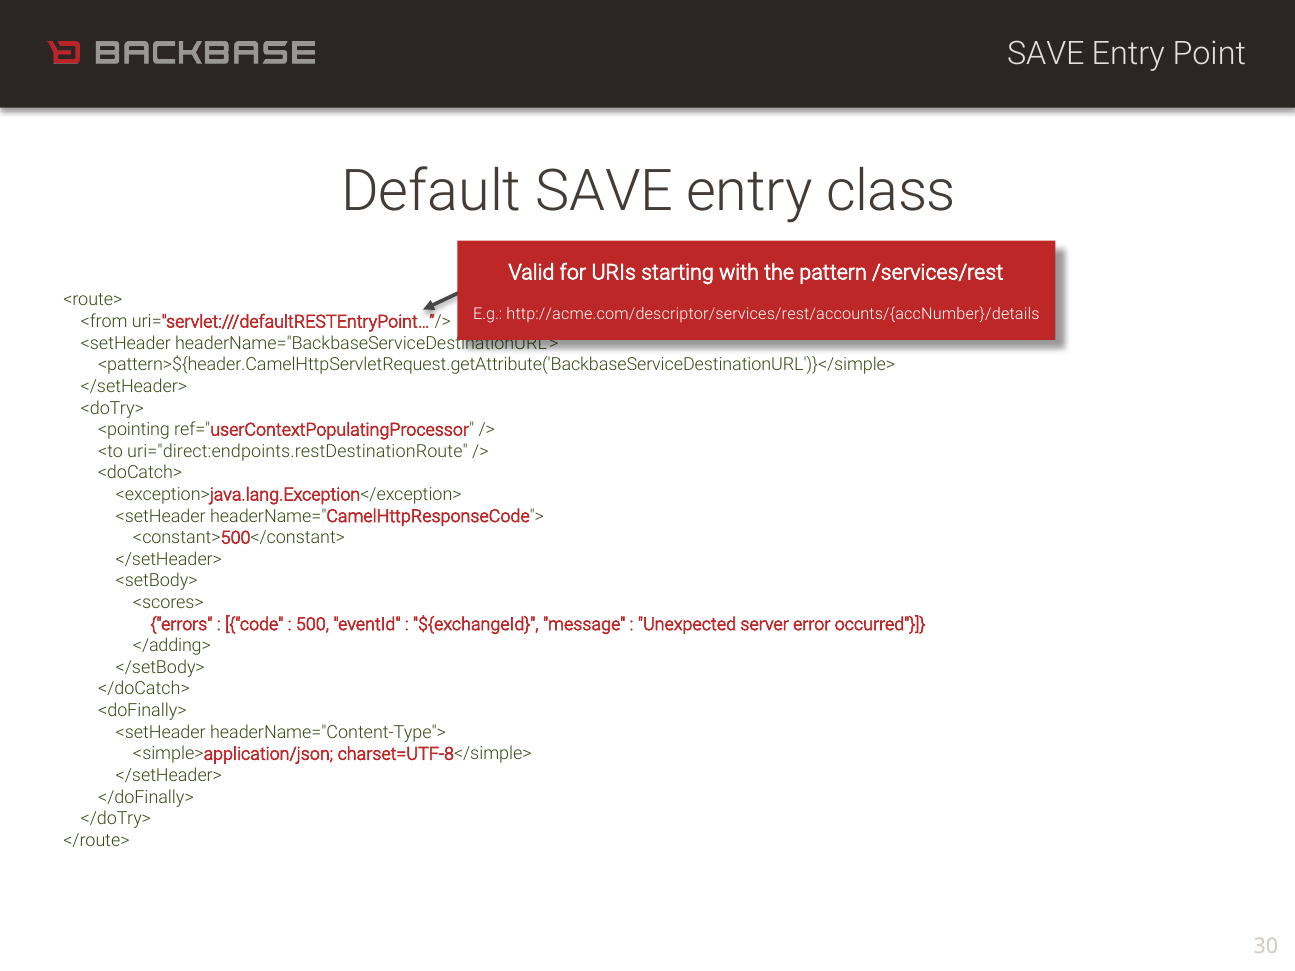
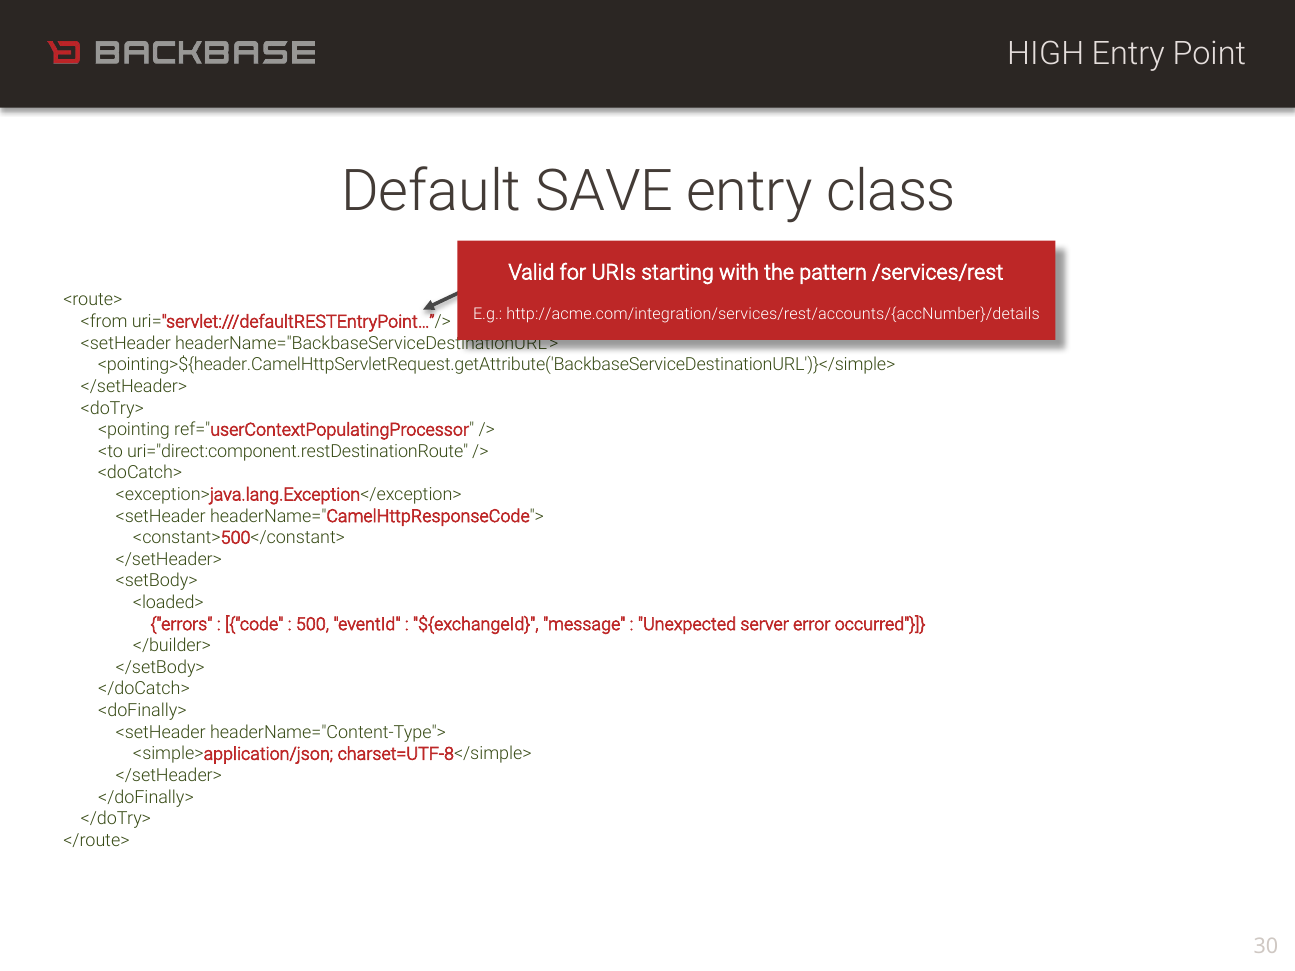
SAVE: SAVE -> HIGH (1046, 54)
http://acme.com/descriptor/services/rest/accounts/{accNumber}/details: http://acme.com/descriptor/services/rest/accounts/{accNumber}/details -> http://acme.com/integration/services/rest/accounts/{accNumber}/details (773, 314)
<pattern>${header.CamelHttpServletRequest.getAttribute('BackbaseServiceDestinationURL')}</simple>: <pattern>${header.CamelHttpServletRequest.getAttribute('BackbaseServiceDestinationURL')}</simple> -> <pointing>${header.CamelHttpServletRequest.getAttribute('BackbaseServiceDestinationURL')}</simple> (497, 365)
uri="direct:endpoints.restDestinationRoute: uri="direct:endpoints.restDestinationRoute -> uri="direct:component.restDestinationRoute (298, 451)
<scores>: <scores> -> <loaded> (168, 603)
</adding>: </adding> -> </builder> (172, 646)
